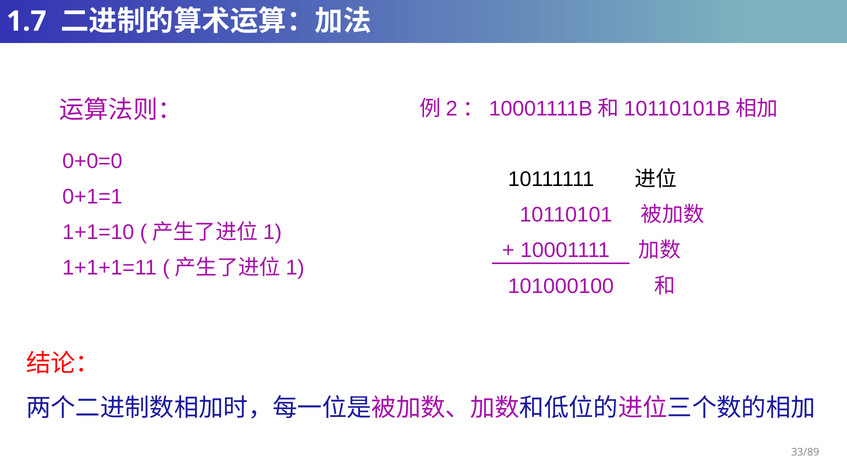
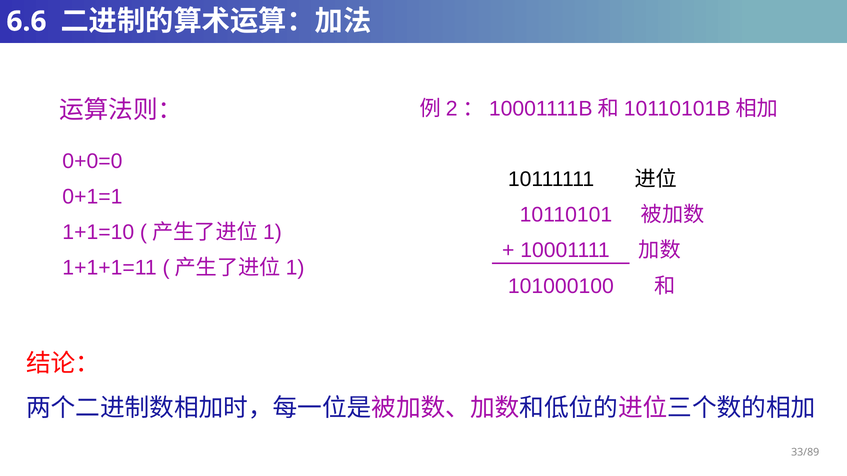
1.7: 1.7 -> 6.6 (26, 21)
